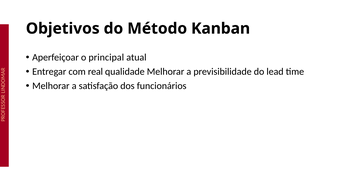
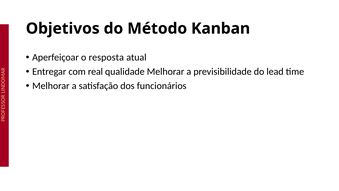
principal: principal -> resposta (106, 57)
